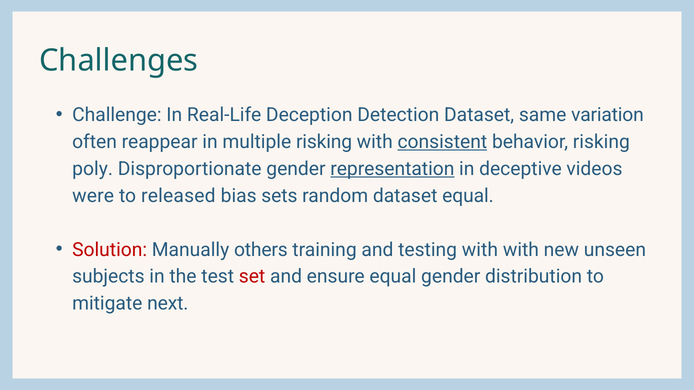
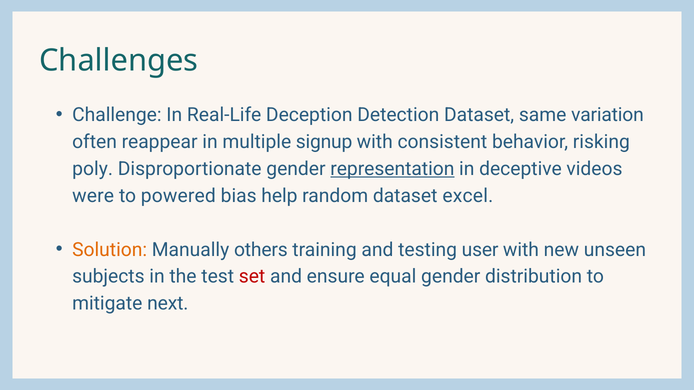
multiple risking: risking -> signup (324, 142)
consistent underline: present -> none (442, 142)
released: released -> powered (178, 196)
sets: sets -> help (279, 196)
dataset equal: equal -> excel (468, 196)
Solution colour: red -> orange (110, 250)
testing with: with -> user (480, 250)
